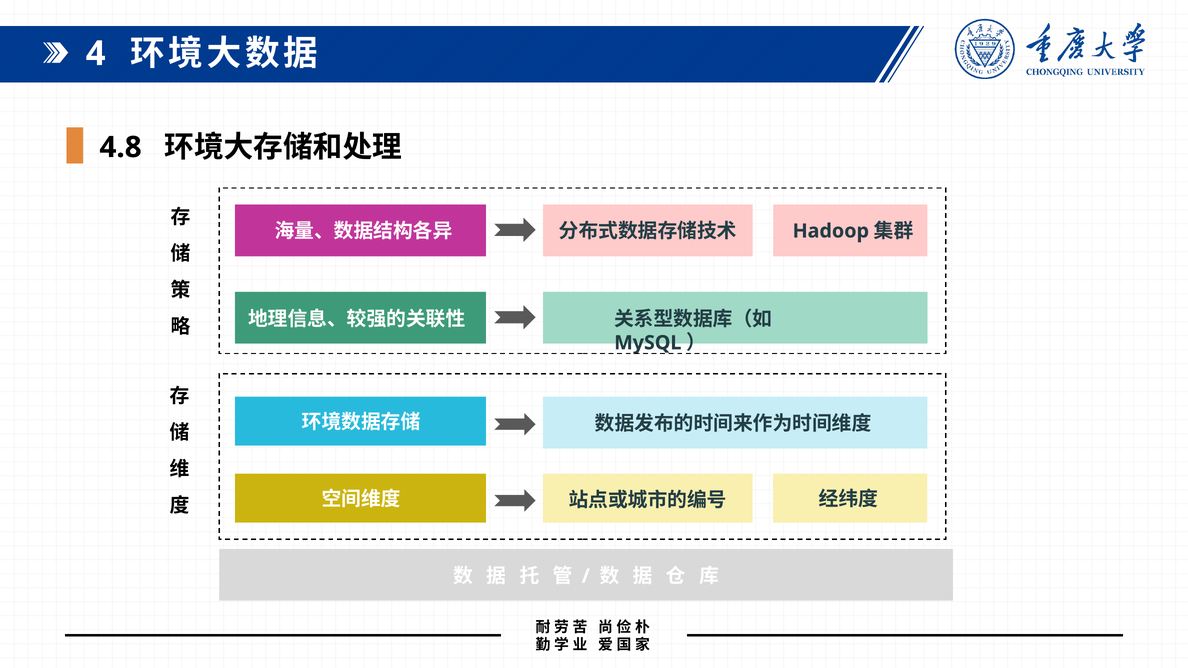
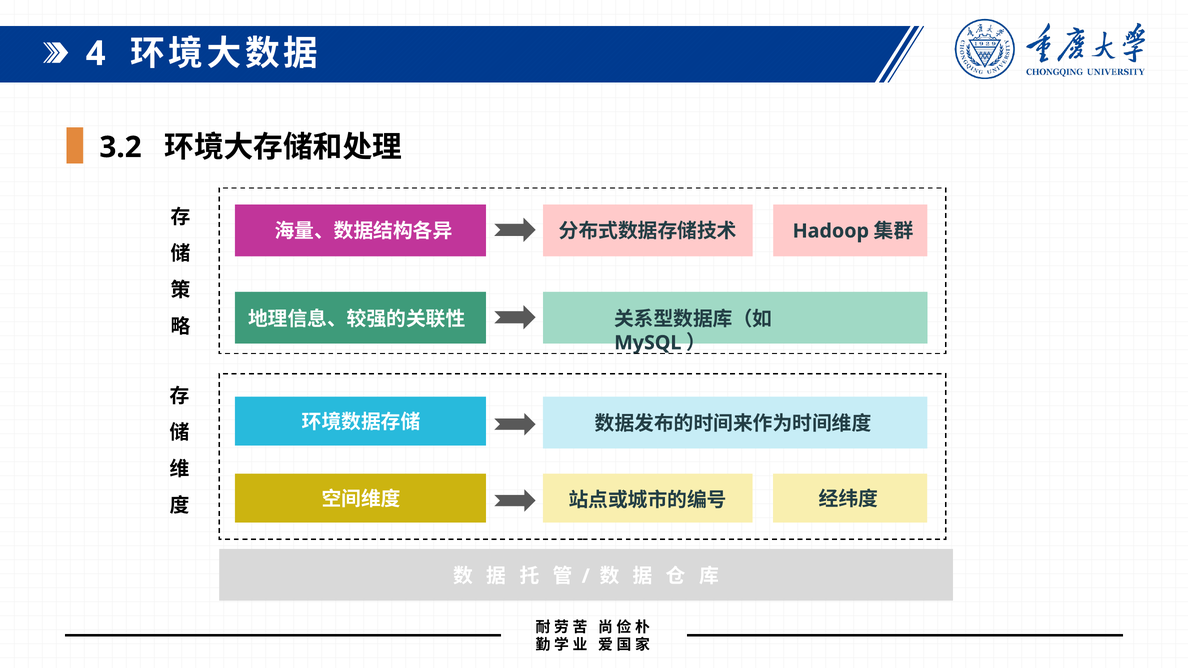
4.8: 4.8 -> 3.2 (121, 147)
